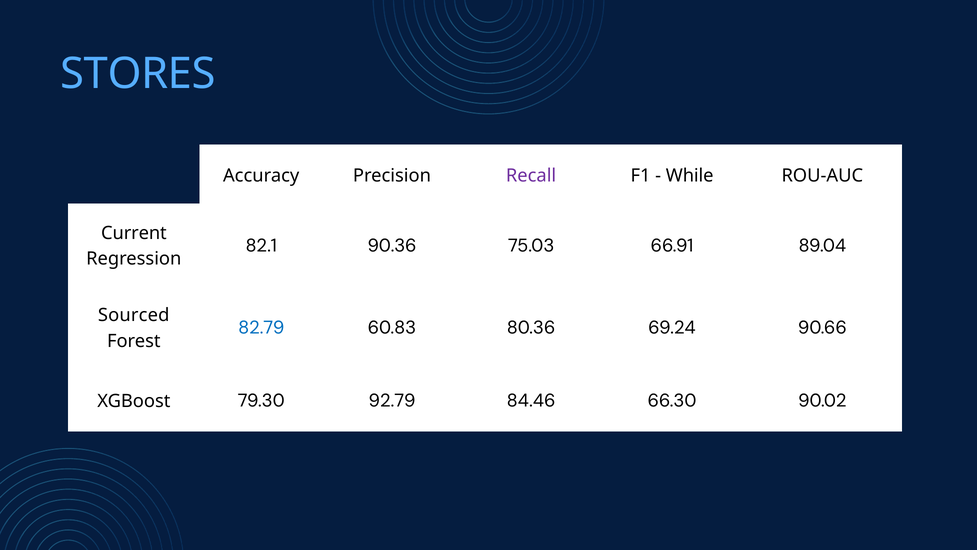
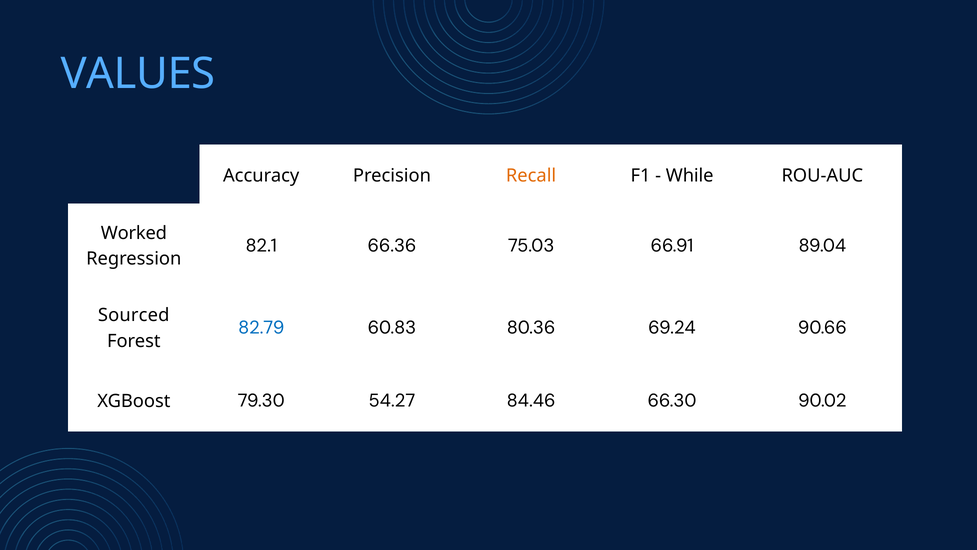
STORES: STORES -> VALUES (138, 74)
Recall colour: purple -> orange (531, 175)
Current: Current -> Worked (134, 233)
90.36: 90.36 -> 66.36 (392, 246)
92.79: 92.79 -> 54.27 (392, 400)
